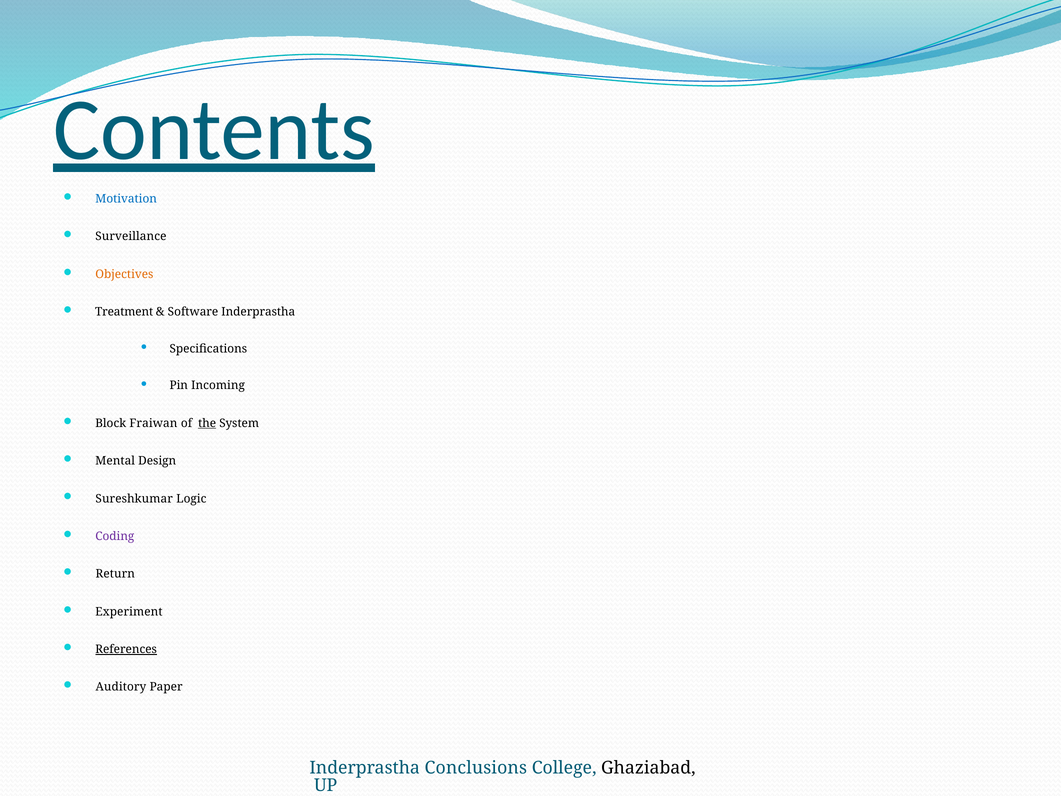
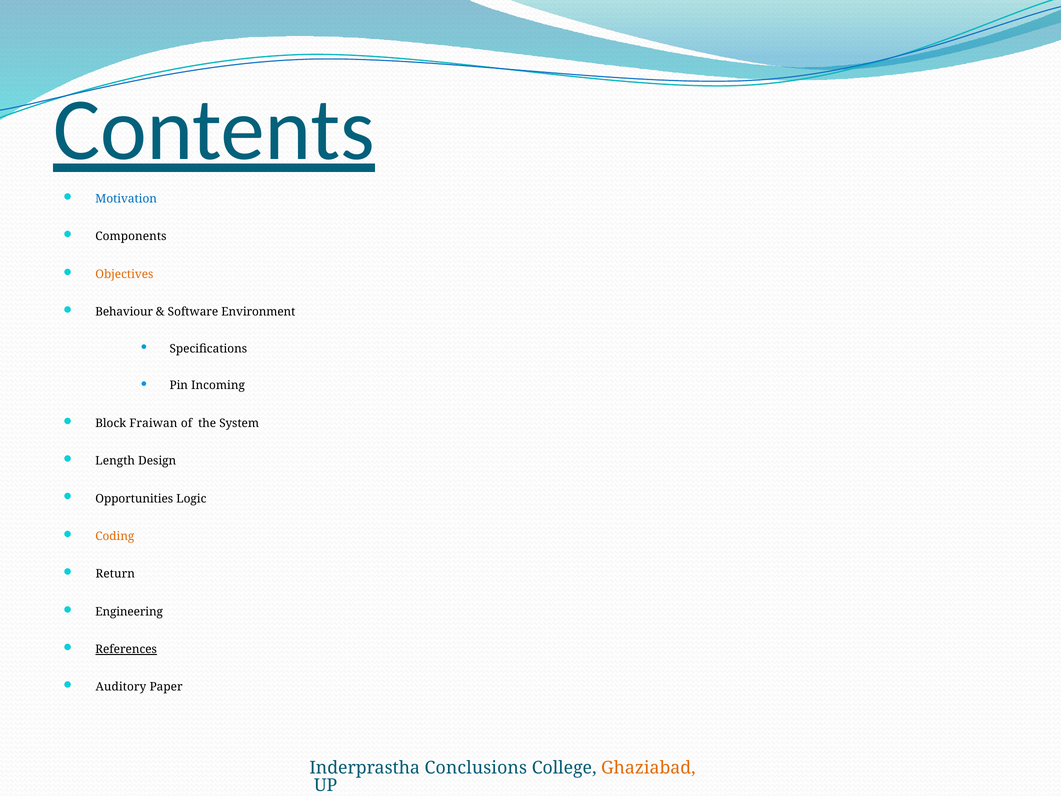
Surveillance: Surveillance -> Components (131, 236)
Treatment: Treatment -> Behaviour (124, 312)
Software Inderprastha: Inderprastha -> Environment (258, 312)
the underline: present -> none (207, 423)
Mental: Mental -> Length (115, 461)
Sureshkumar: Sureshkumar -> Opportunities (134, 498)
Coding colour: purple -> orange (115, 536)
Experiment: Experiment -> Engineering (129, 611)
Ghaziabad colour: black -> orange (648, 768)
